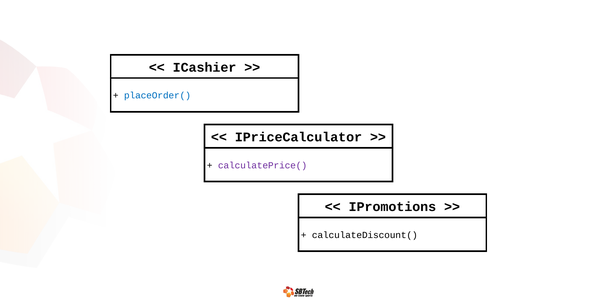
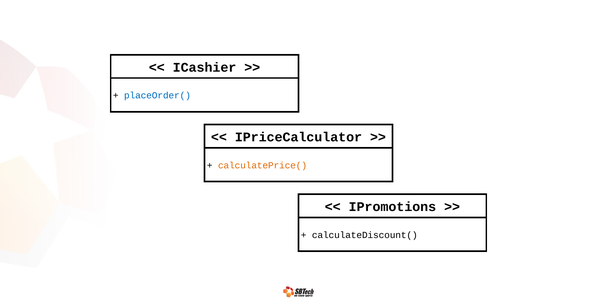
calculatePrice( colour: purple -> orange (263, 166)
